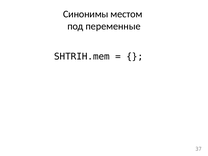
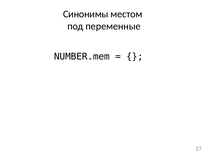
SHTRIH.mem: SHTRIH.mem -> NUMBER.mem (82, 57)
